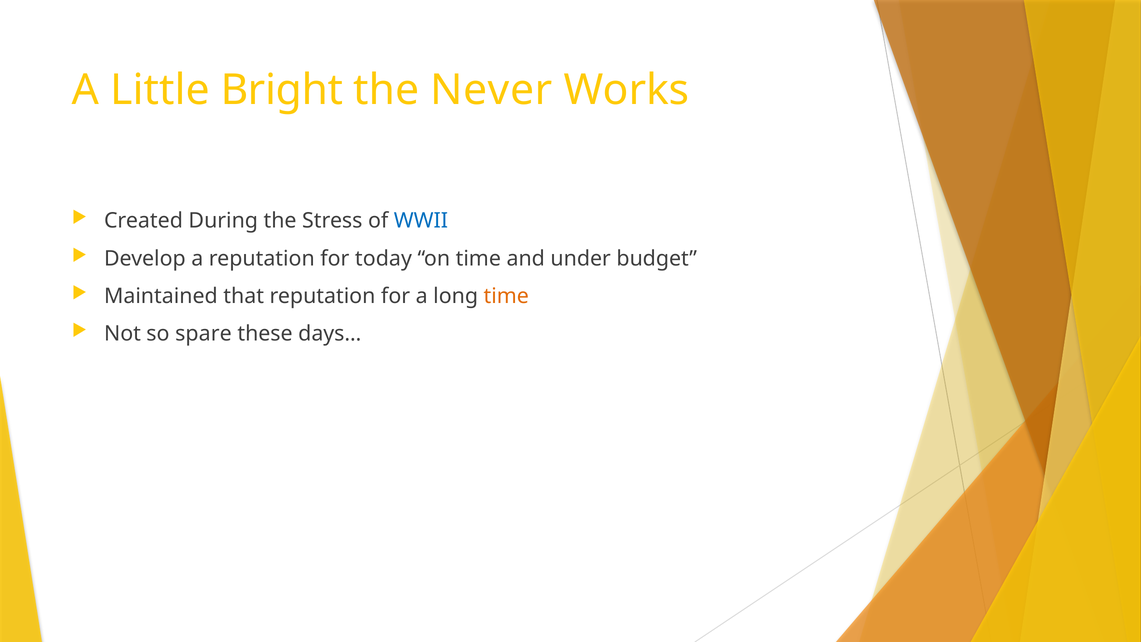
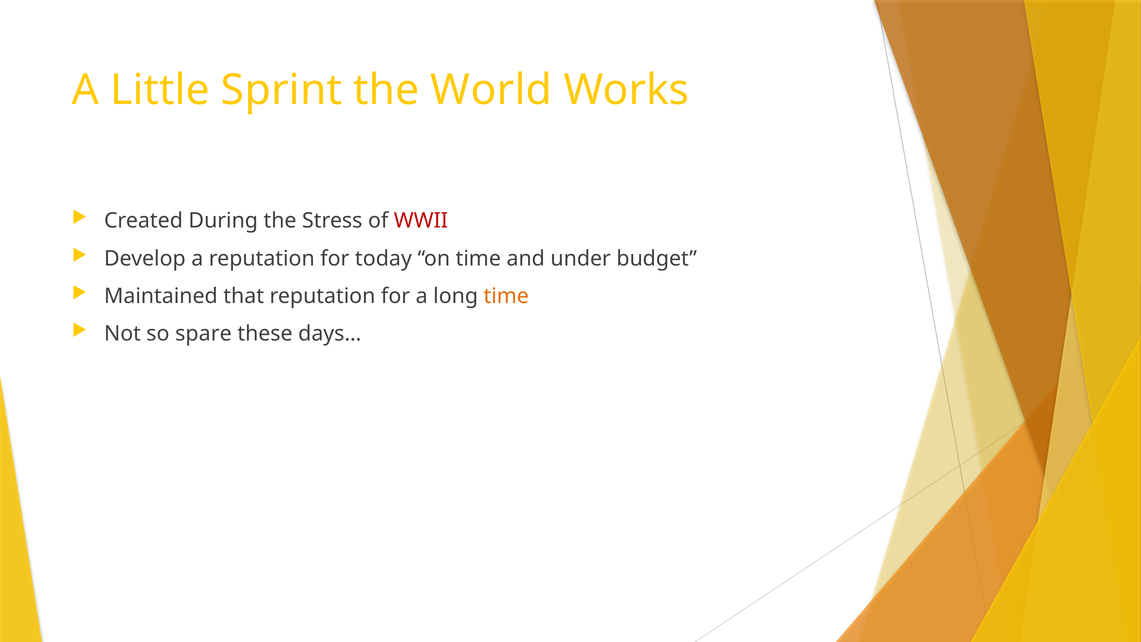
Bright: Bright -> Sprint (282, 90)
Never: Never -> World (491, 90)
WWII colour: blue -> red (421, 221)
